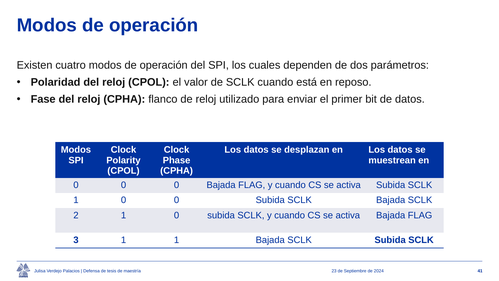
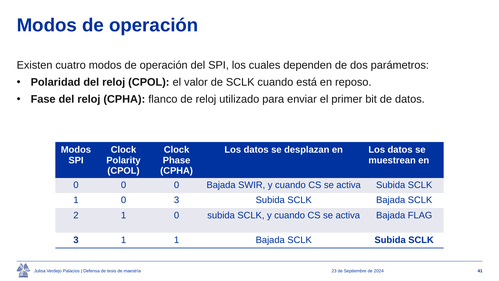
0 Bajada FLAG: FLAG -> SWIR (252, 185)
1 0 0: 0 -> 3 (177, 200)
